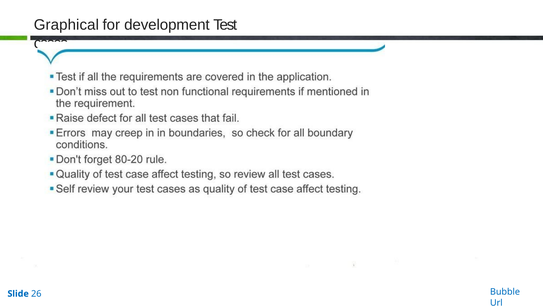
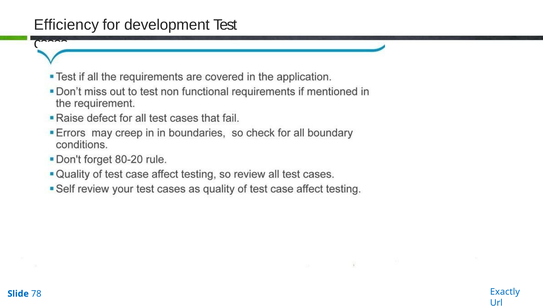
Graphical: Graphical -> Efficiency (66, 25)
Bubble: Bubble -> Exactly (505, 292)
26: 26 -> 78 (36, 294)
